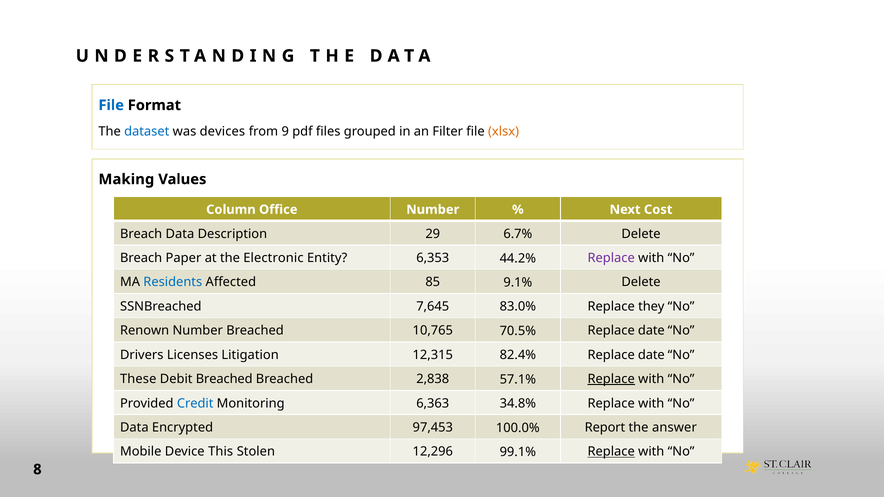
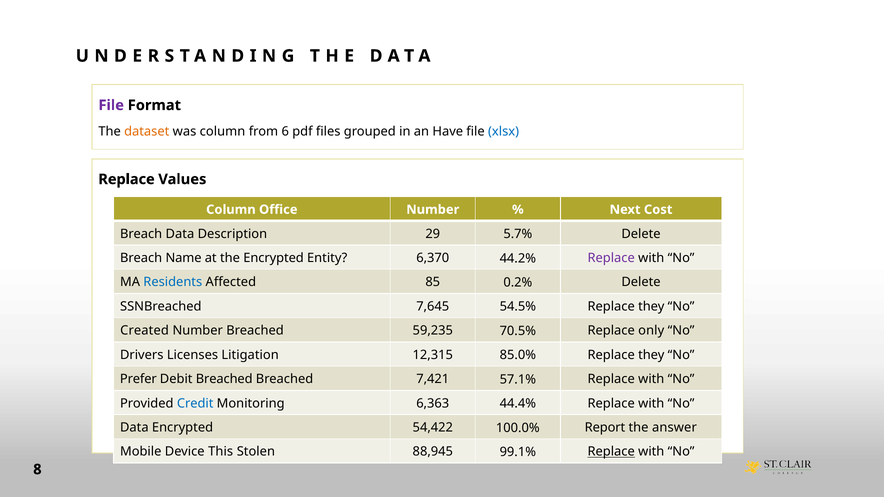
File colour: blue -> purple (111, 105)
dataset colour: blue -> orange (147, 132)
was devices: devices -> column (222, 132)
9: 9 -> 6 (285, 132)
Filter: Filter -> Have (448, 132)
xlsx colour: orange -> blue (504, 132)
Making: Making -> Replace (127, 179)
6.7%: 6.7% -> 5.7% (518, 234)
Paper: Paper -> Name (184, 258)
the Electronic: Electronic -> Encrypted (274, 258)
6,353: 6,353 -> 6,370 (433, 258)
9.1%: 9.1% -> 0.2% (518, 283)
83.0%: 83.0% -> 54.5% (518, 307)
Renown: Renown -> Created (145, 331)
10,765: 10,765 -> 59,235 (433, 331)
70.5% Replace date: date -> only (651, 331)
82.4%: 82.4% -> 85.0% (518, 355)
date: date -> they (651, 355)
These: These -> Prefer (138, 379)
2,838: 2,838 -> 7,421 (433, 379)
Replace underline: present -> none (611, 379)
34.8%: 34.8% -> 44.4% (518, 404)
97,453: 97,453 -> 54,422 (433, 428)
12,296: 12,296 -> 88,945 (433, 452)
